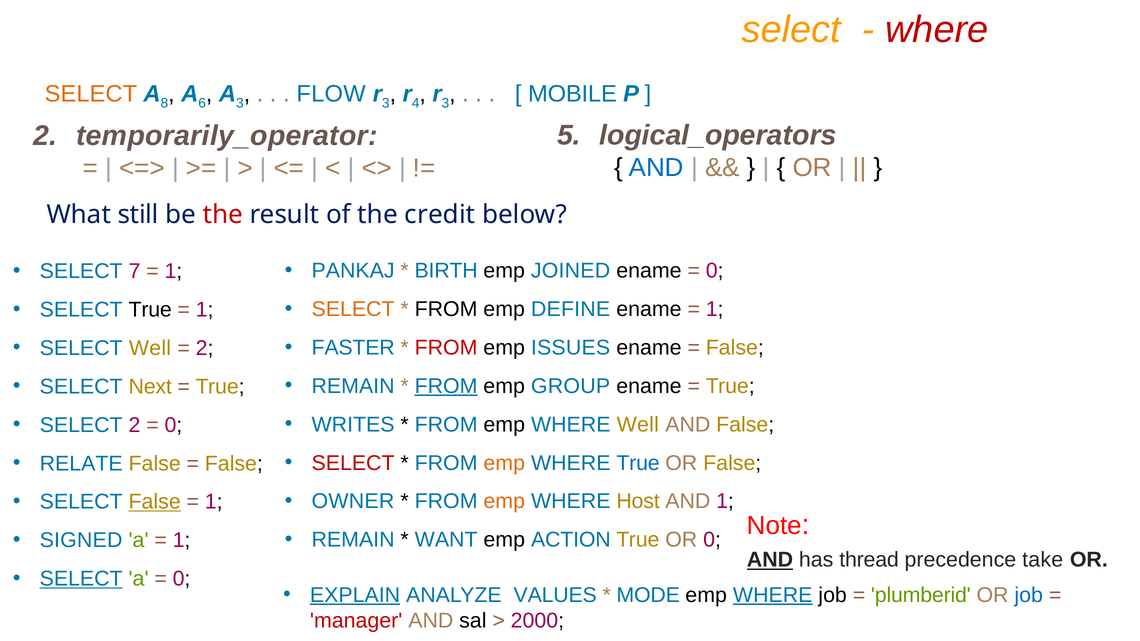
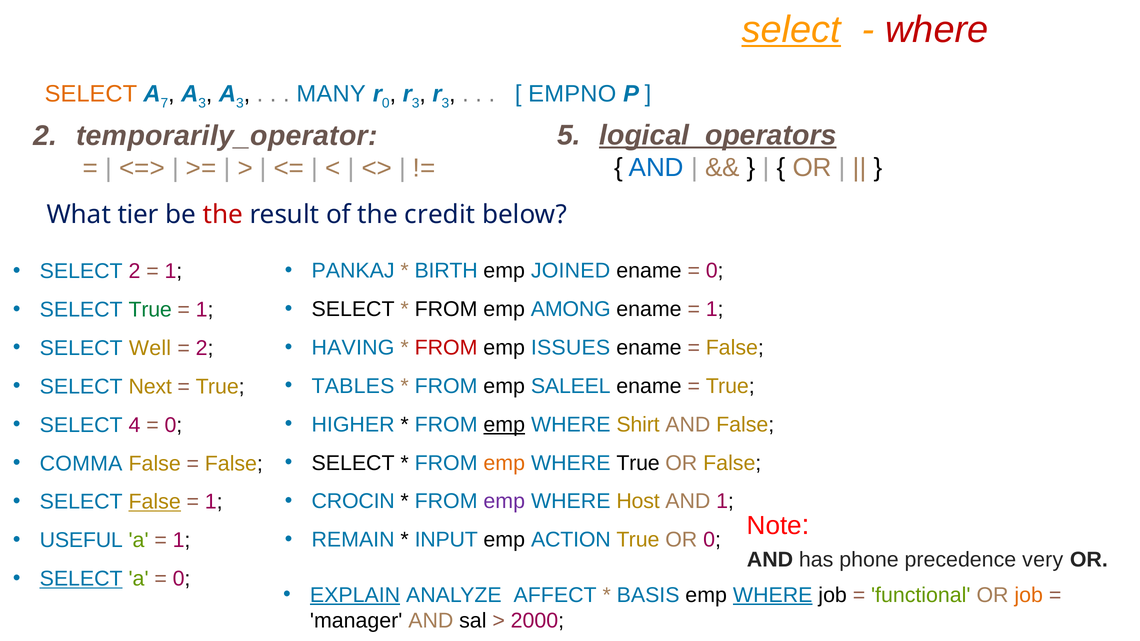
select underline: none -> present (791, 30)
8: 8 -> 7 (164, 103)
6: 6 -> 3 (202, 103)
FLOW: FLOW -> MANY (331, 94)
3: 3 -> 0 (386, 103)
4: 4 -> 3 (416, 103)
MOBILE: MOBILE -> EMPNO (572, 94)
logical_operators underline: none -> present (718, 135)
still: still -> tier (138, 214)
SELECT 7: 7 -> 2 (135, 271)
SELECT colour: orange -> black (353, 309)
DEFINE: DEFINE -> AMONG (571, 309)
True colour: black -> green (150, 310)
FASTER: FASTER -> HAVING (353, 348)
REMAIN: REMAIN -> TABLES (353, 386)
FROM underline: present -> none (446, 386)
GROUP: GROUP -> SALEEL (571, 386)
WRITES: WRITES -> HIGHER (353, 425)
emp underline: none -> present (504, 425)
WHERE Well: Well -> Shirt (638, 425)
SELECT 2: 2 -> 4 (135, 425)
SELECT colour: red -> black (353, 463)
True colour: blue -> black (638, 463)
RELATE: RELATE -> COMMA (81, 464)
OWNER: OWNER -> CROCIN (353, 502)
emp colour: orange -> purple (504, 502)
WANT: WANT -> INPUT (446, 540)
SIGNED: SIGNED -> USEFUL (81, 541)
AND underline: present -> none (770, 560)
thread: thread -> phone (869, 560)
take: take -> very (1043, 560)
VALUES: VALUES -> AFFECT (555, 595)
MODE: MODE -> BASIS (648, 595)
plumberid: plumberid -> functional (921, 595)
job colour: blue -> orange (1029, 595)
manager colour: red -> black (356, 621)
